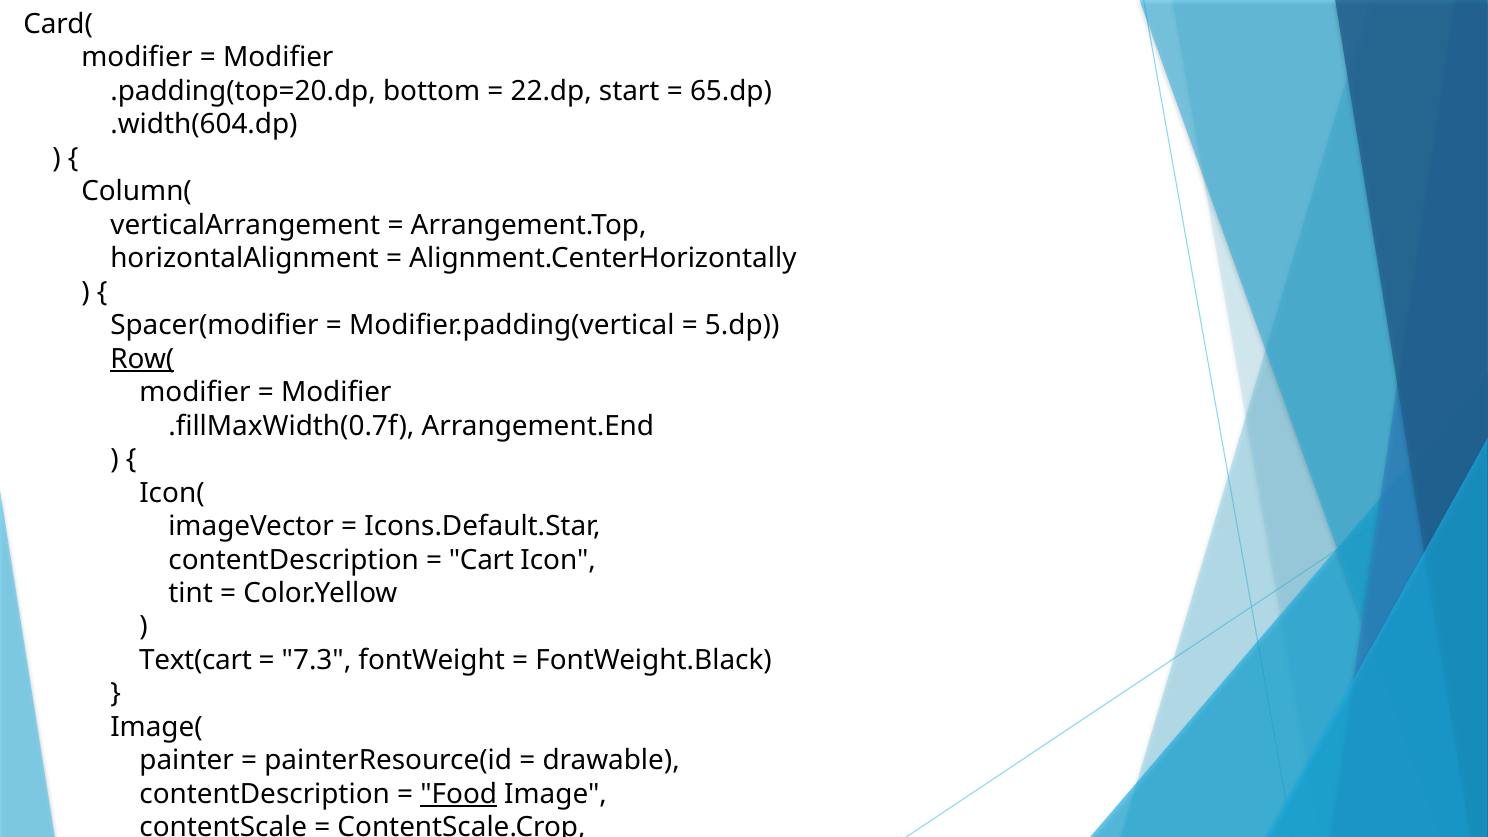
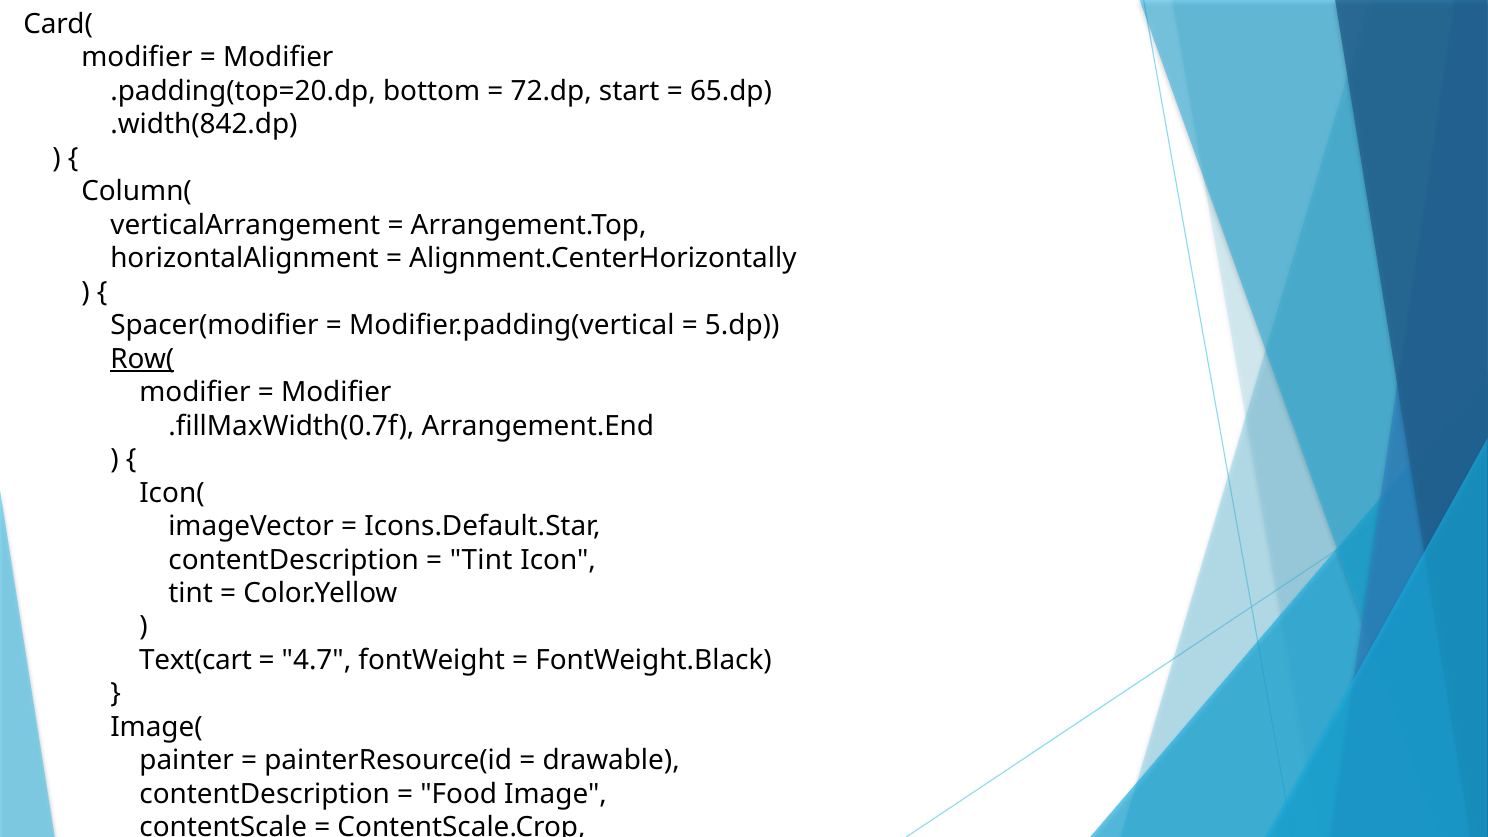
22.dp: 22.dp -> 72.dp (551, 91)
.width(604.dp: .width(604.dp -> .width(842.dp (204, 125)
Cart: Cart -> Tint (481, 560)
7.3: 7.3 -> 4.7 (316, 660)
Food underline: present -> none (459, 794)
